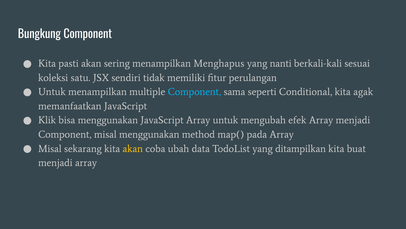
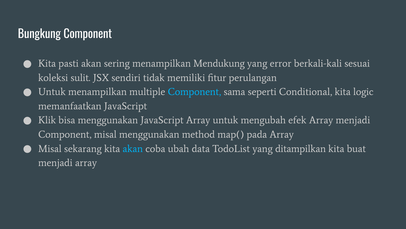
Menghapus: Menghapus -> Mendukung (219, 63)
nanti: nanti -> error (281, 63)
satu: satu -> sulit (81, 78)
agak: agak -> logic (363, 92)
akan colour: yellow -> light blue (133, 148)
